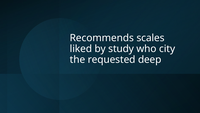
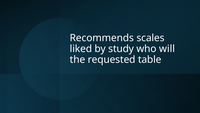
city: city -> will (167, 49)
deep: deep -> table (150, 59)
